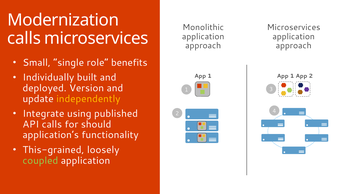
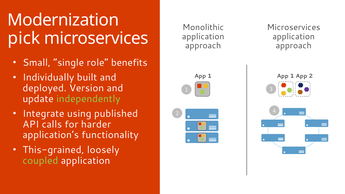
calls: calls -> pick (24, 38)
independently colour: yellow -> light green (88, 99)
should: should -> harder (96, 124)
